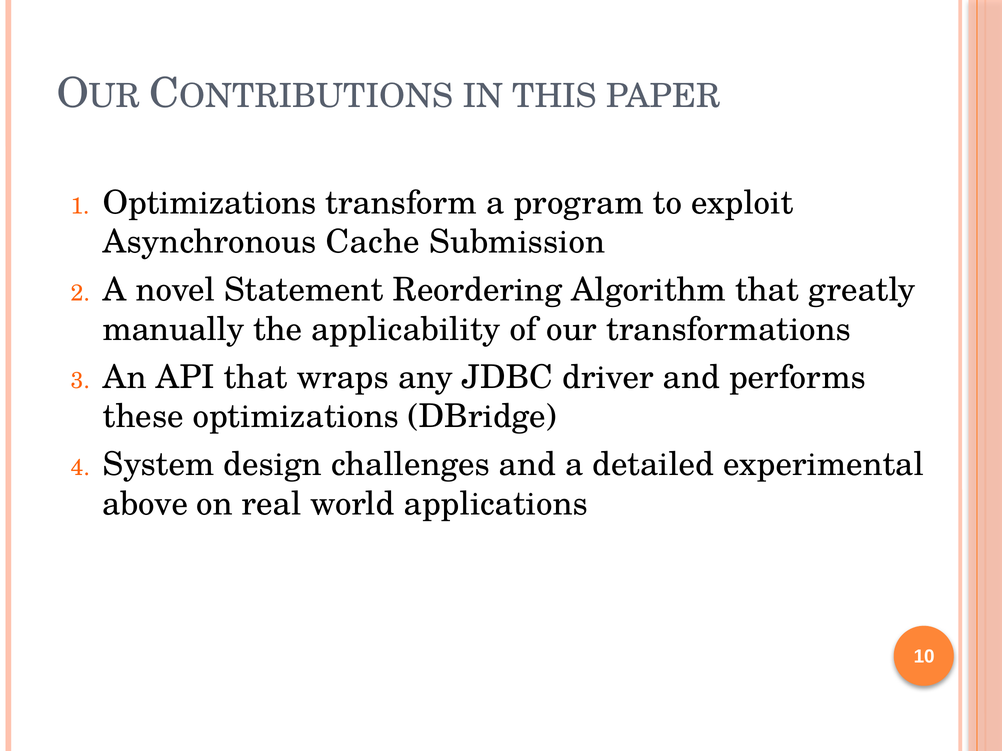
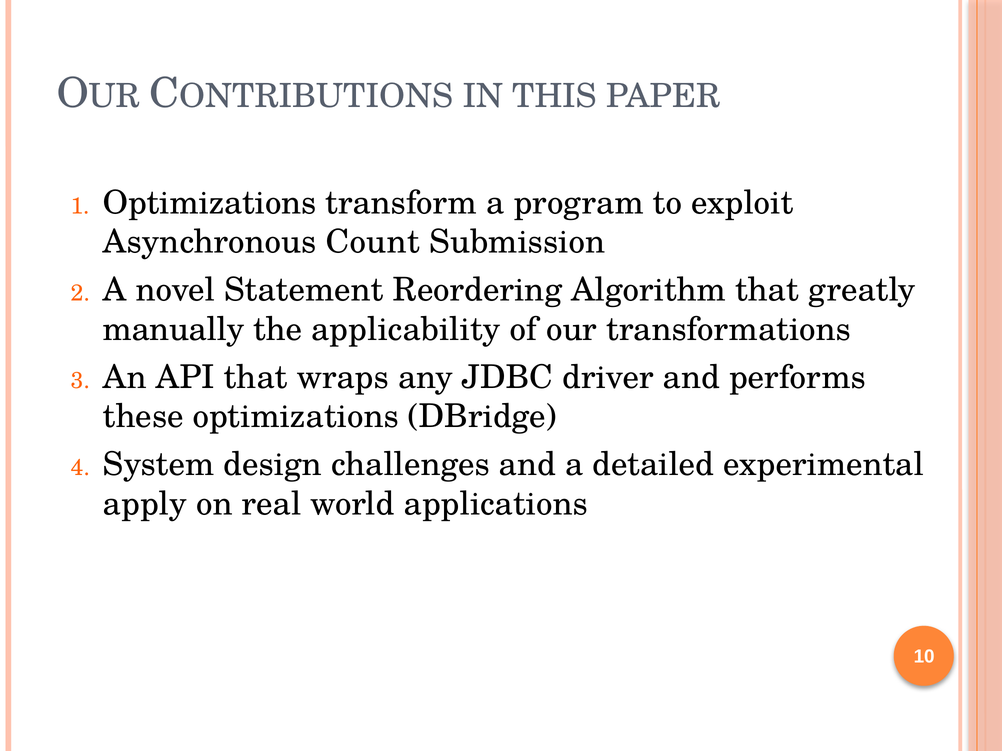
Cache: Cache -> Count (373, 242)
above: above -> apply (145, 504)
